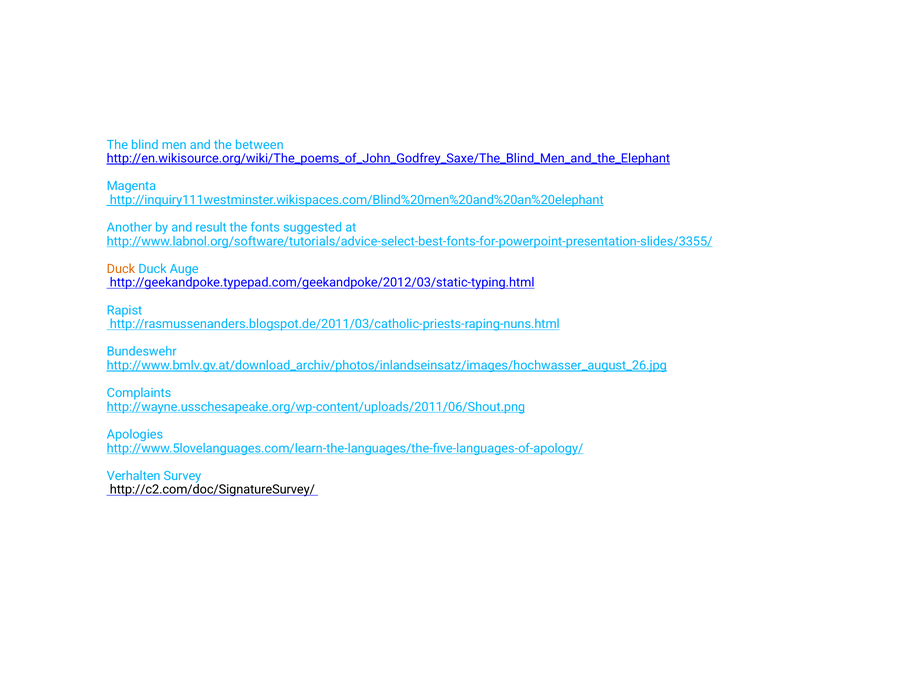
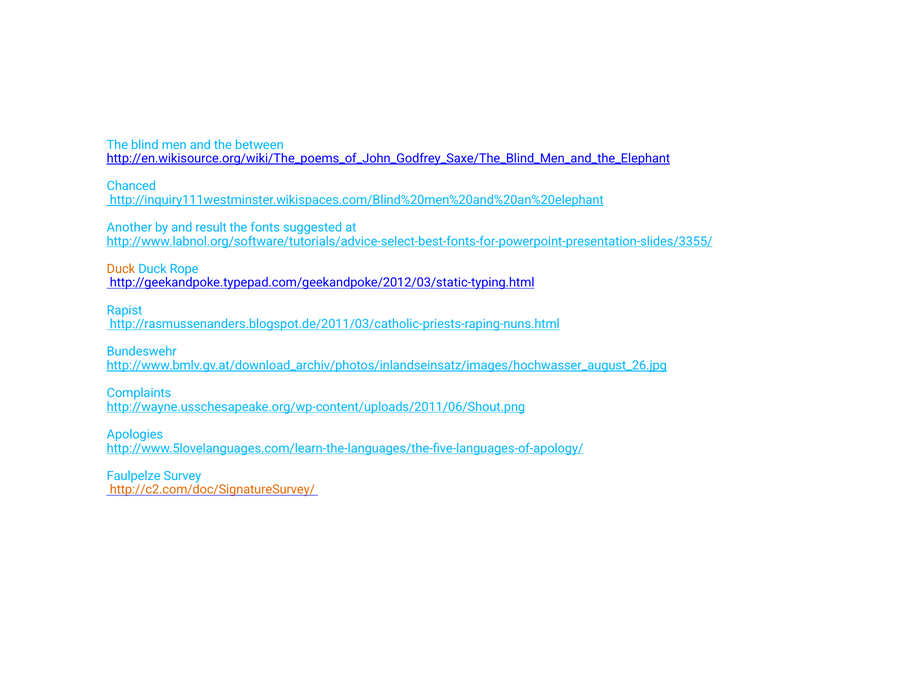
Magenta: Magenta -> Chanced (131, 186)
Auge: Auge -> Rope (184, 269)
Verhalten: Verhalten -> Faulpelze (134, 476)
http://c2.com/doc/SignatureSurvey/ colour: black -> orange (212, 490)
